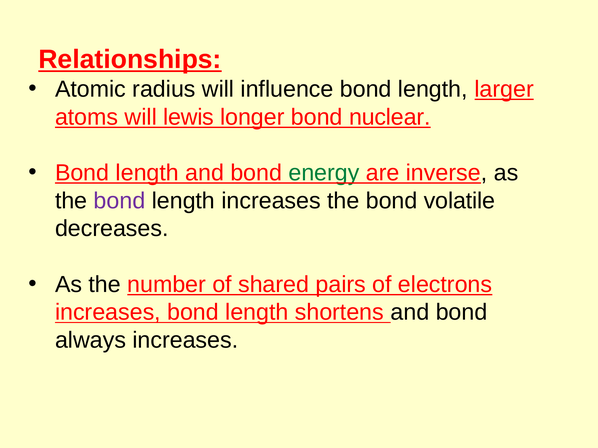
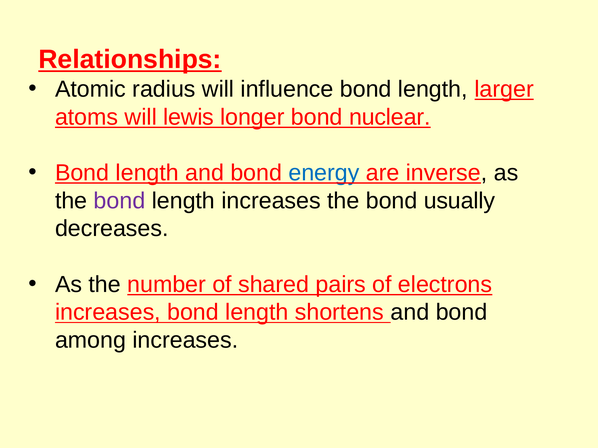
energy colour: green -> blue (324, 173)
volatile: volatile -> usually (459, 201)
always: always -> among (91, 341)
